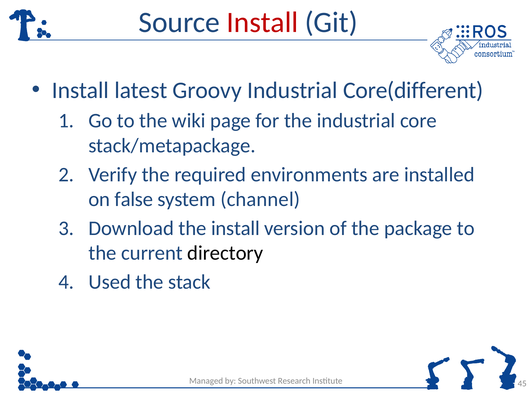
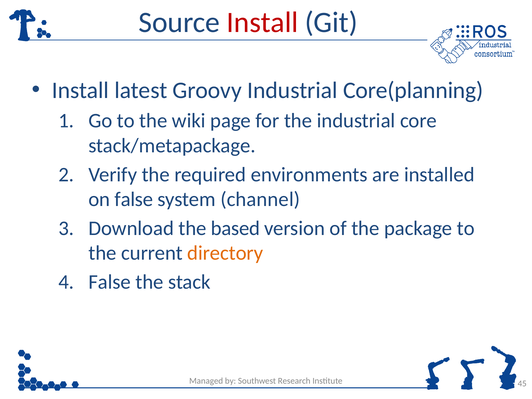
Core(different: Core(different -> Core(planning (413, 90)
the install: install -> based (235, 228)
directory colour: black -> orange (225, 253)
Used: Used -> False (110, 282)
